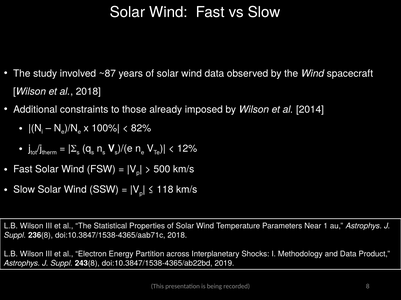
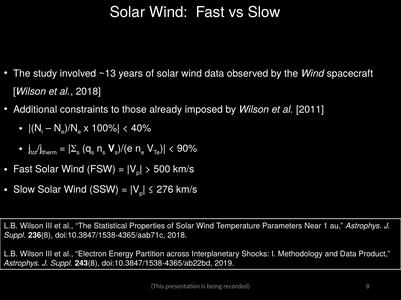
~87: ~87 -> ~13 (107, 74)
2014: 2014 -> 2011 (310, 110)
82%: 82% -> 40% (141, 129)
12%: 12% -> 90% (187, 149)
118: 118 -> 276 (165, 190)
